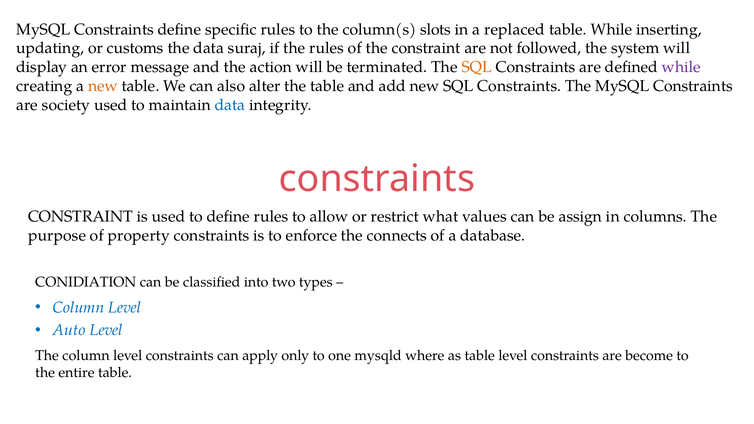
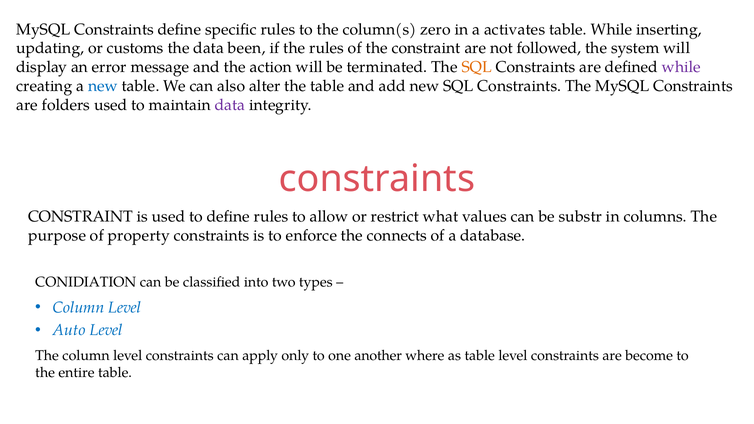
slots: slots -> zero (435, 29)
replaced: replaced -> activates (515, 29)
suraj: suraj -> been (247, 48)
new colour: orange -> blue (103, 86)
society: society -> folders (66, 105)
data colour: blue -> purple (230, 105)
assign: assign -> substr (580, 217)
mysqld: mysqld -> another (378, 356)
